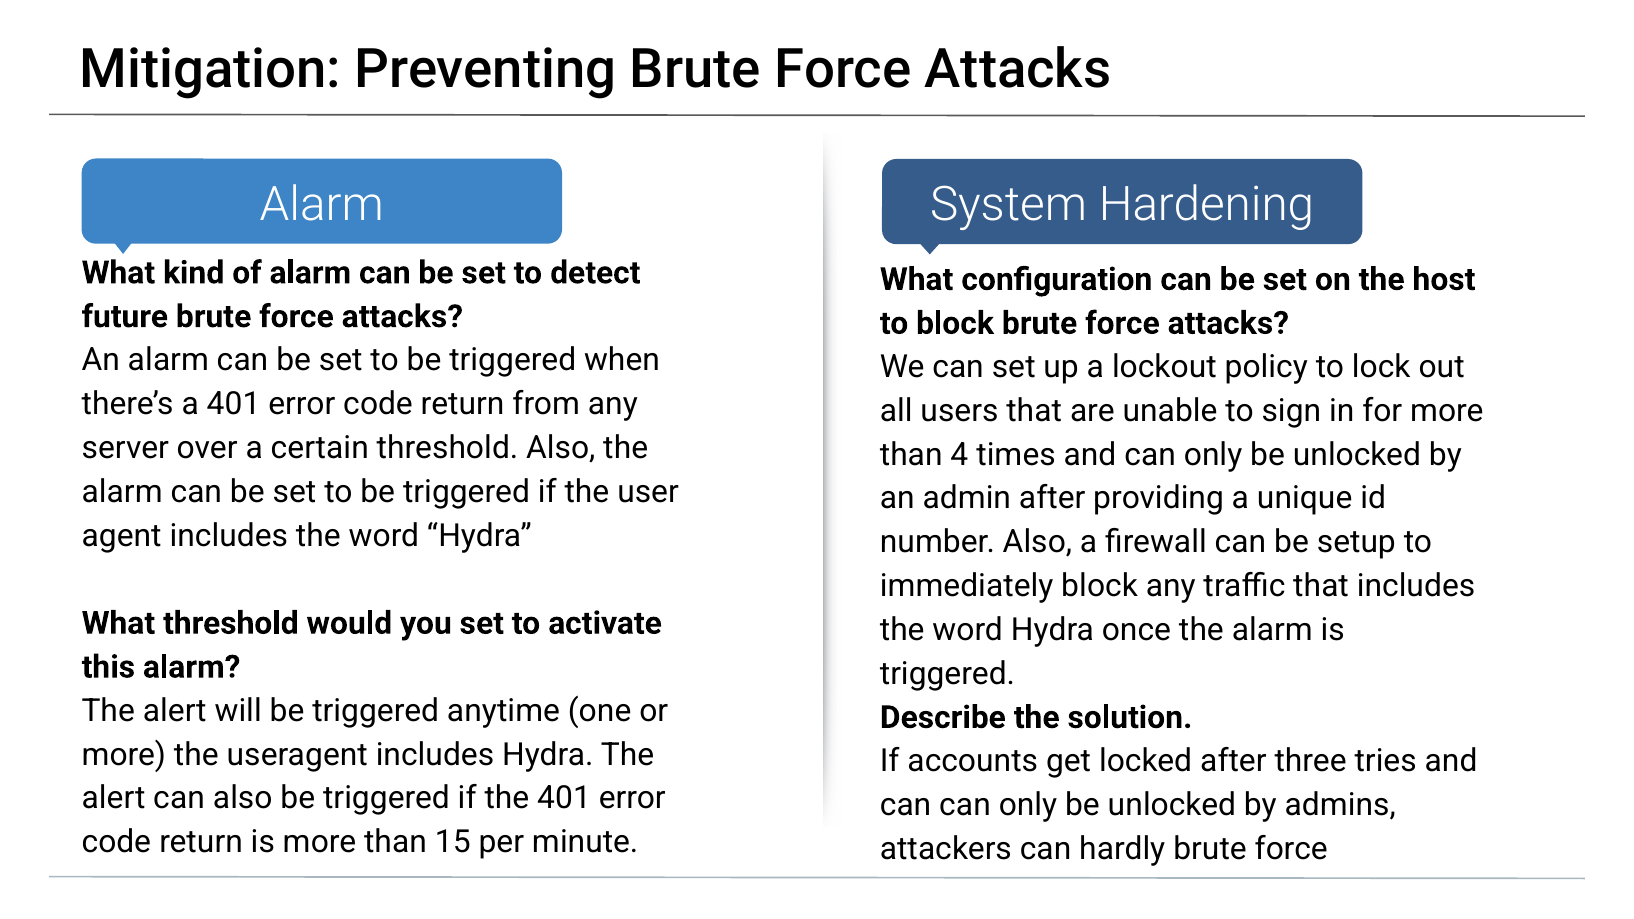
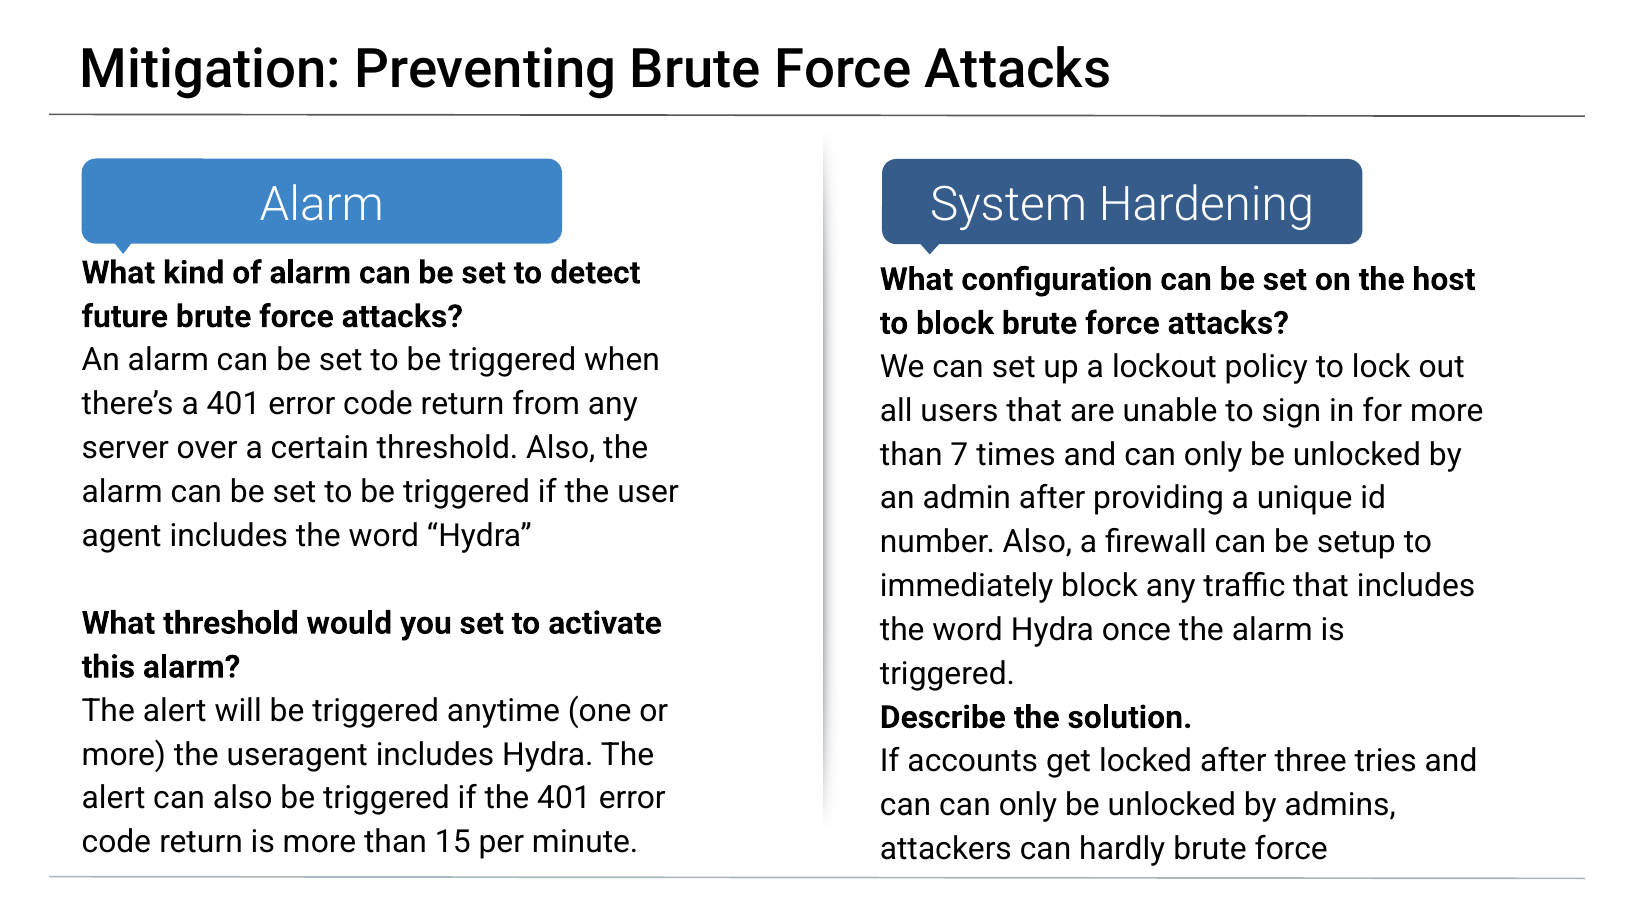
4: 4 -> 7 (959, 455)
